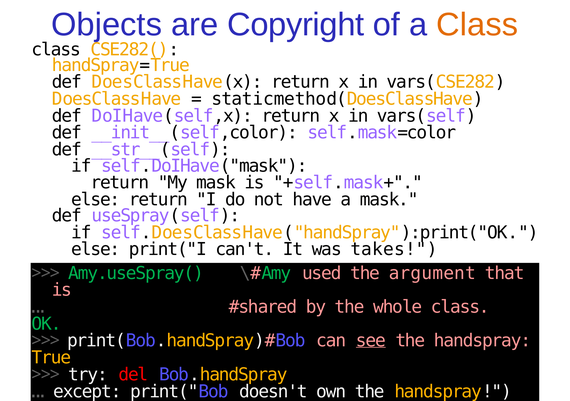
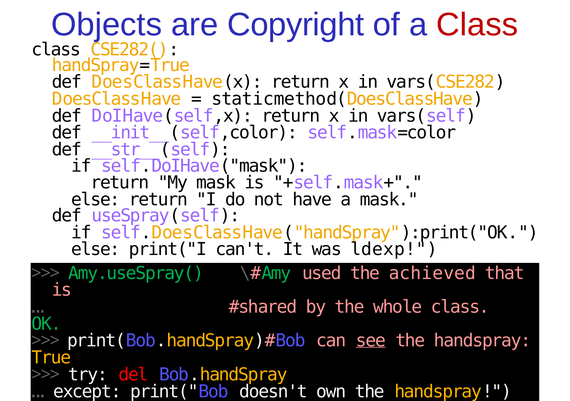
Class colour: orange -> red (477, 25)
takes: takes -> ldexp (394, 250)
argument: argument -> achieved (432, 273)
